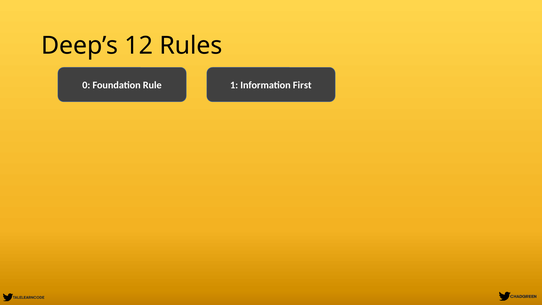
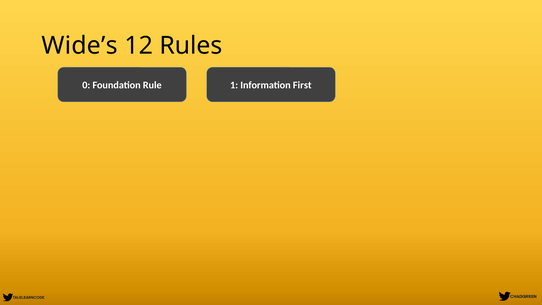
Deep’s: Deep’s -> Wide’s (80, 46)
